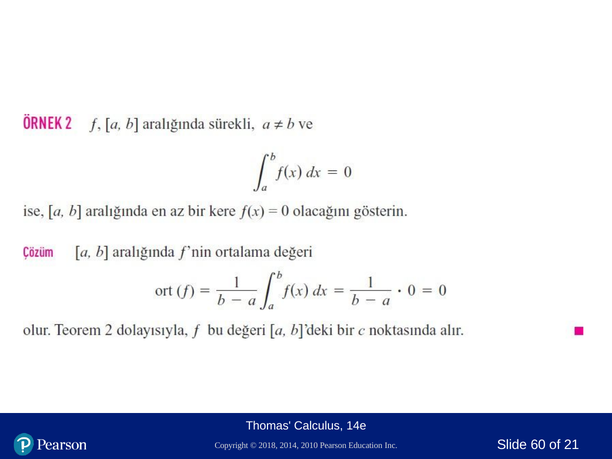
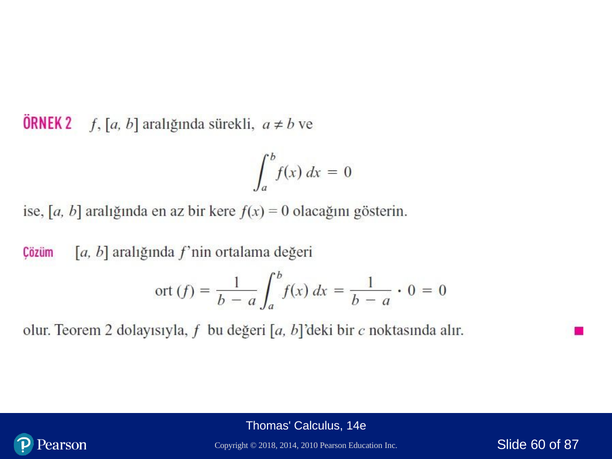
21: 21 -> 87 (572, 445)
